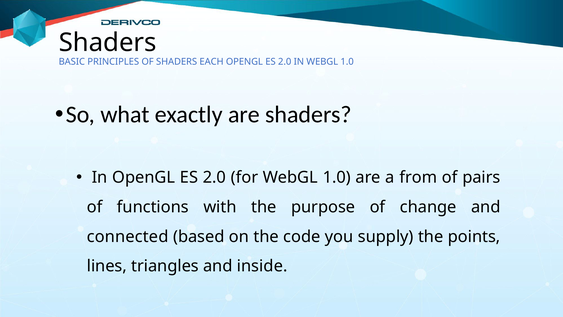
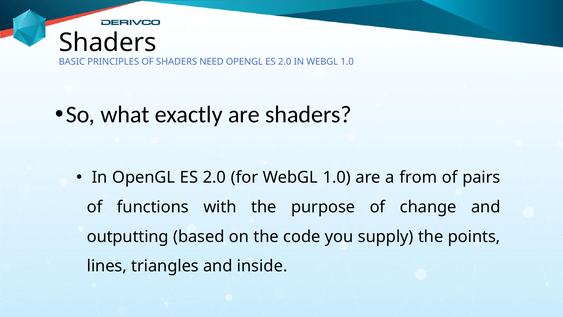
EACH: EACH -> NEED (212, 62)
connected: connected -> outputting (128, 236)
